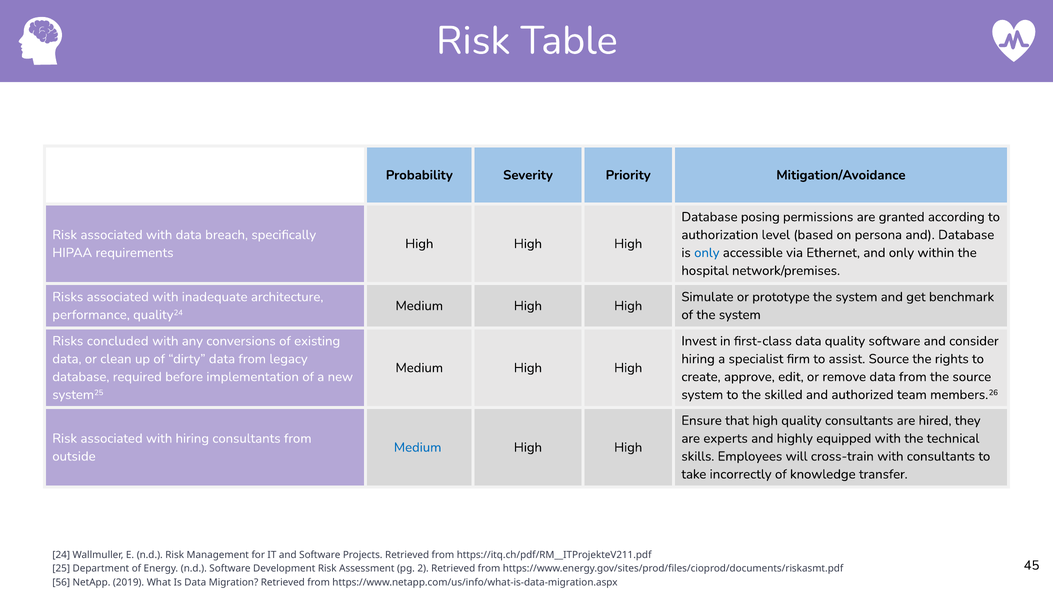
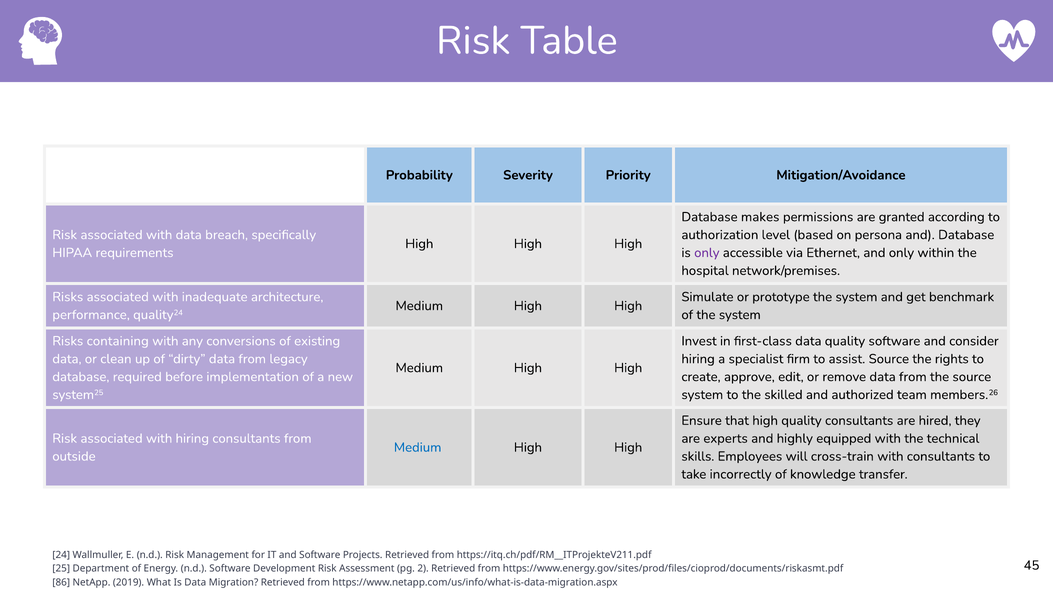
posing: posing -> makes (760, 217)
only colour: blue -> purple (707, 253)
concluded: concluded -> containing (118, 341)
56: 56 -> 86 (61, 583)
